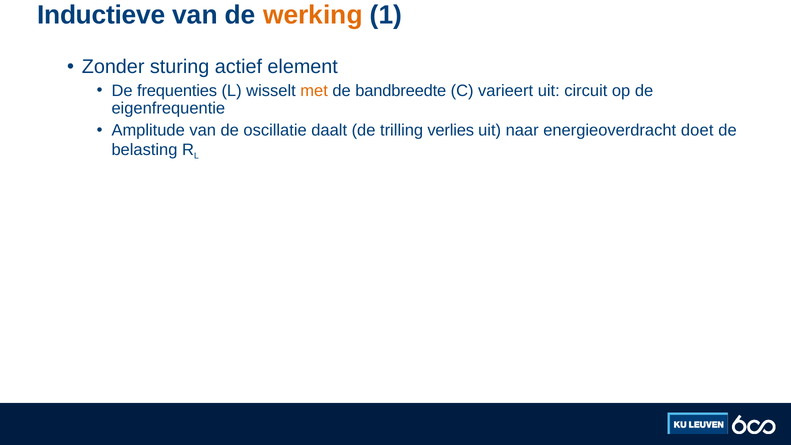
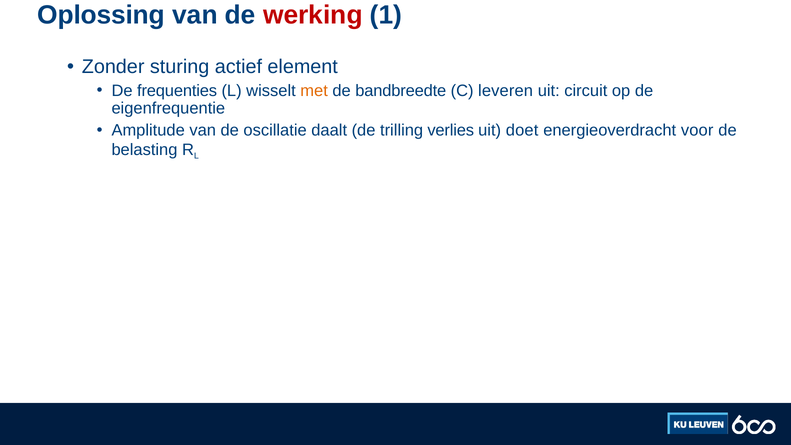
Inductieve: Inductieve -> Oplossing (101, 15)
werking colour: orange -> red (313, 15)
varieert: varieert -> leveren (506, 91)
naar: naar -> doet (522, 130)
doet: doet -> voor (697, 130)
